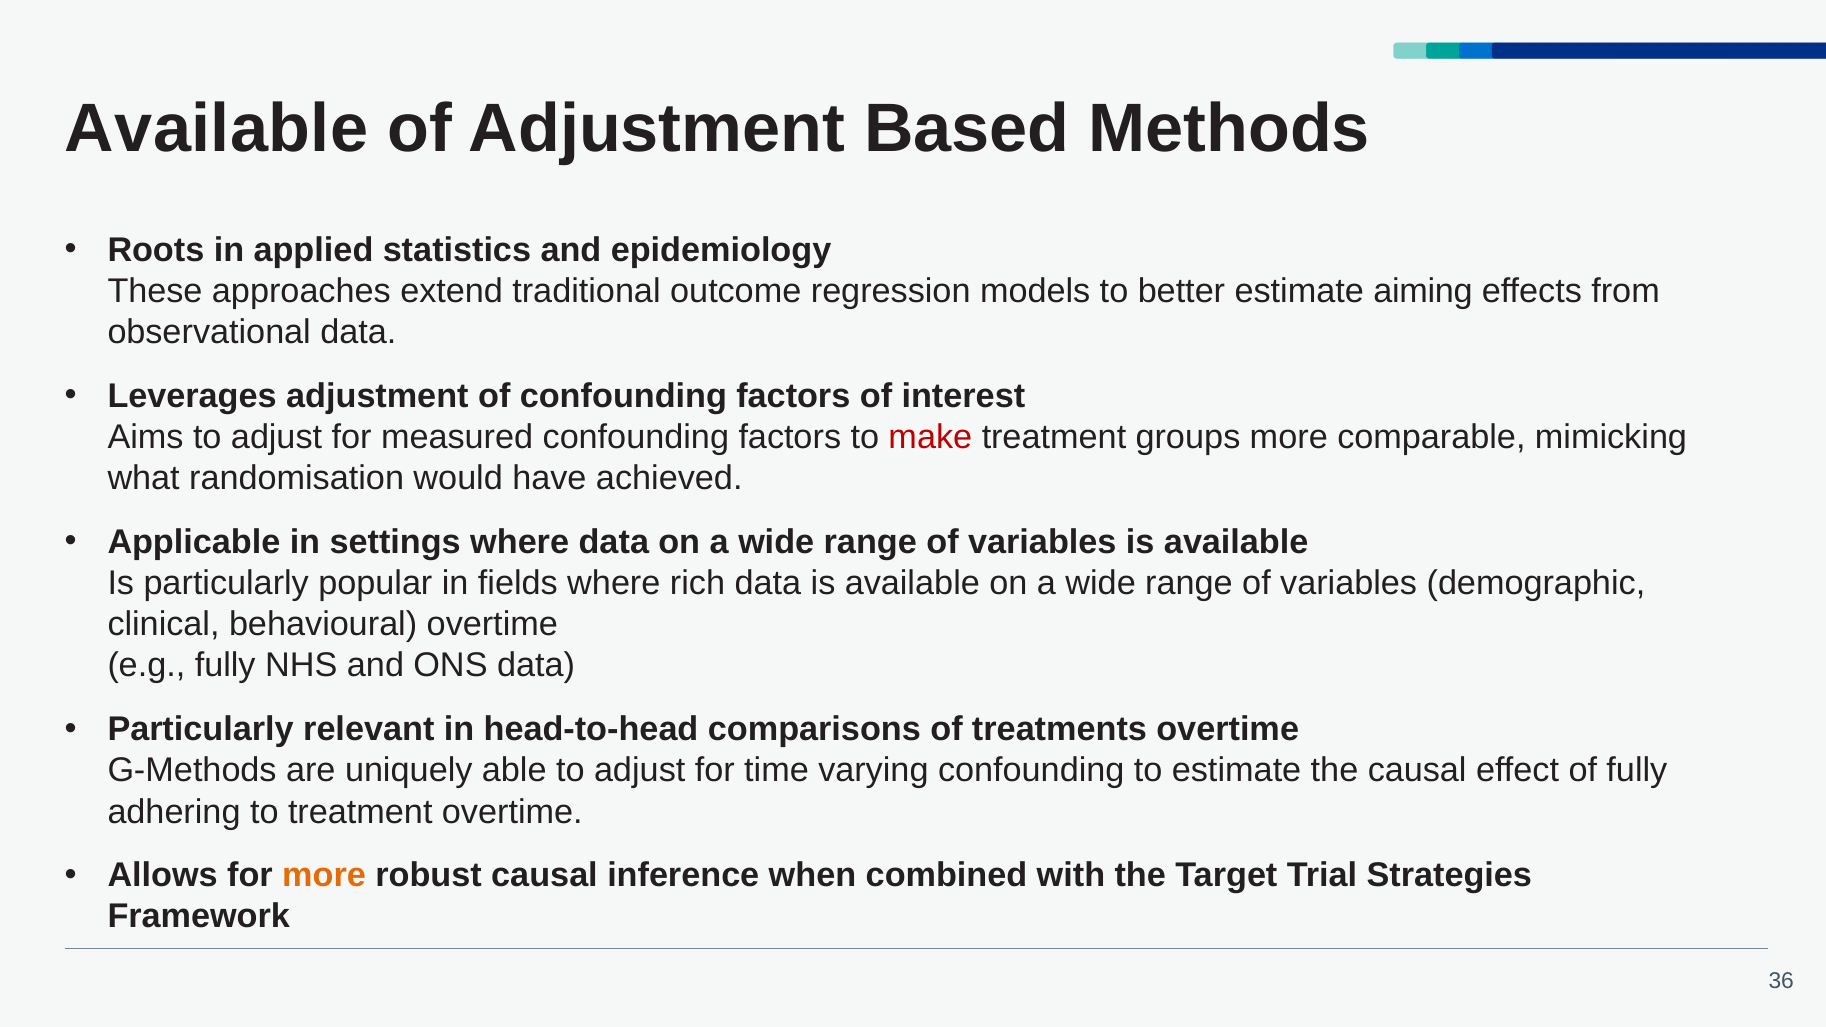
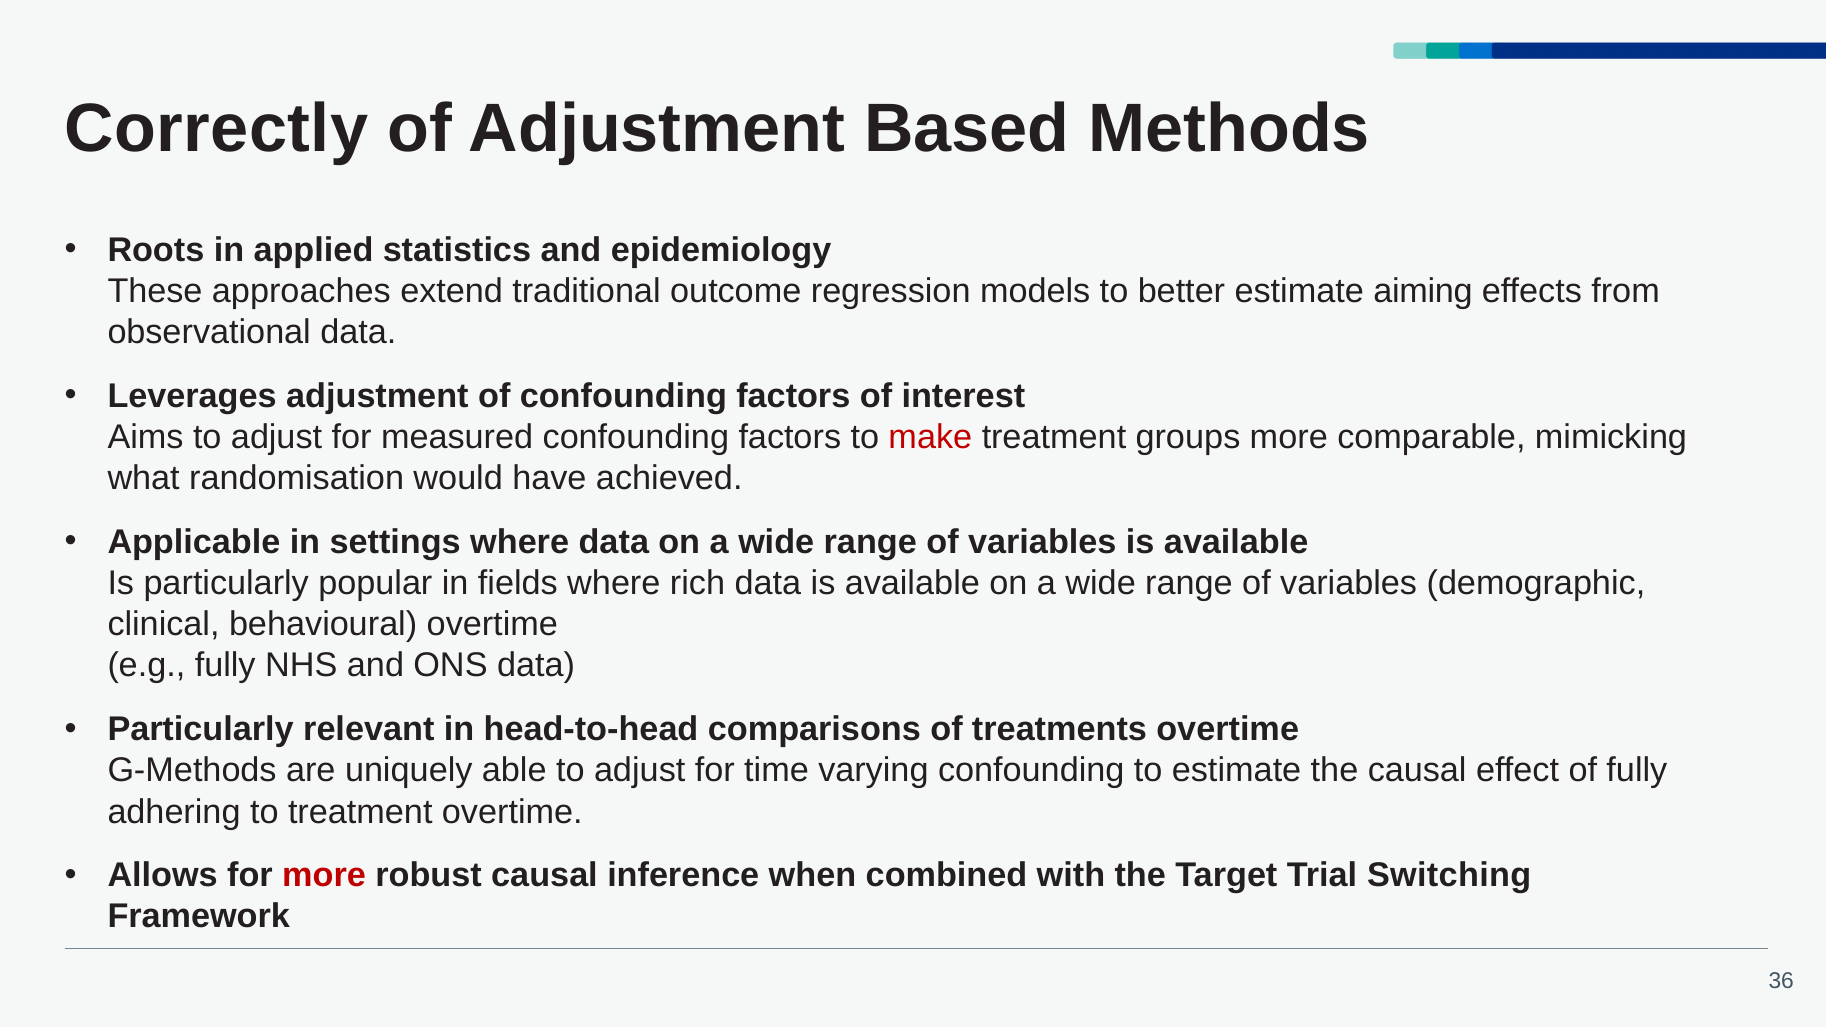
Available: Available -> Correctly (217, 129)
more colour: orange -> red (324, 876)
Strategies: Strategies -> Switching (1449, 876)
